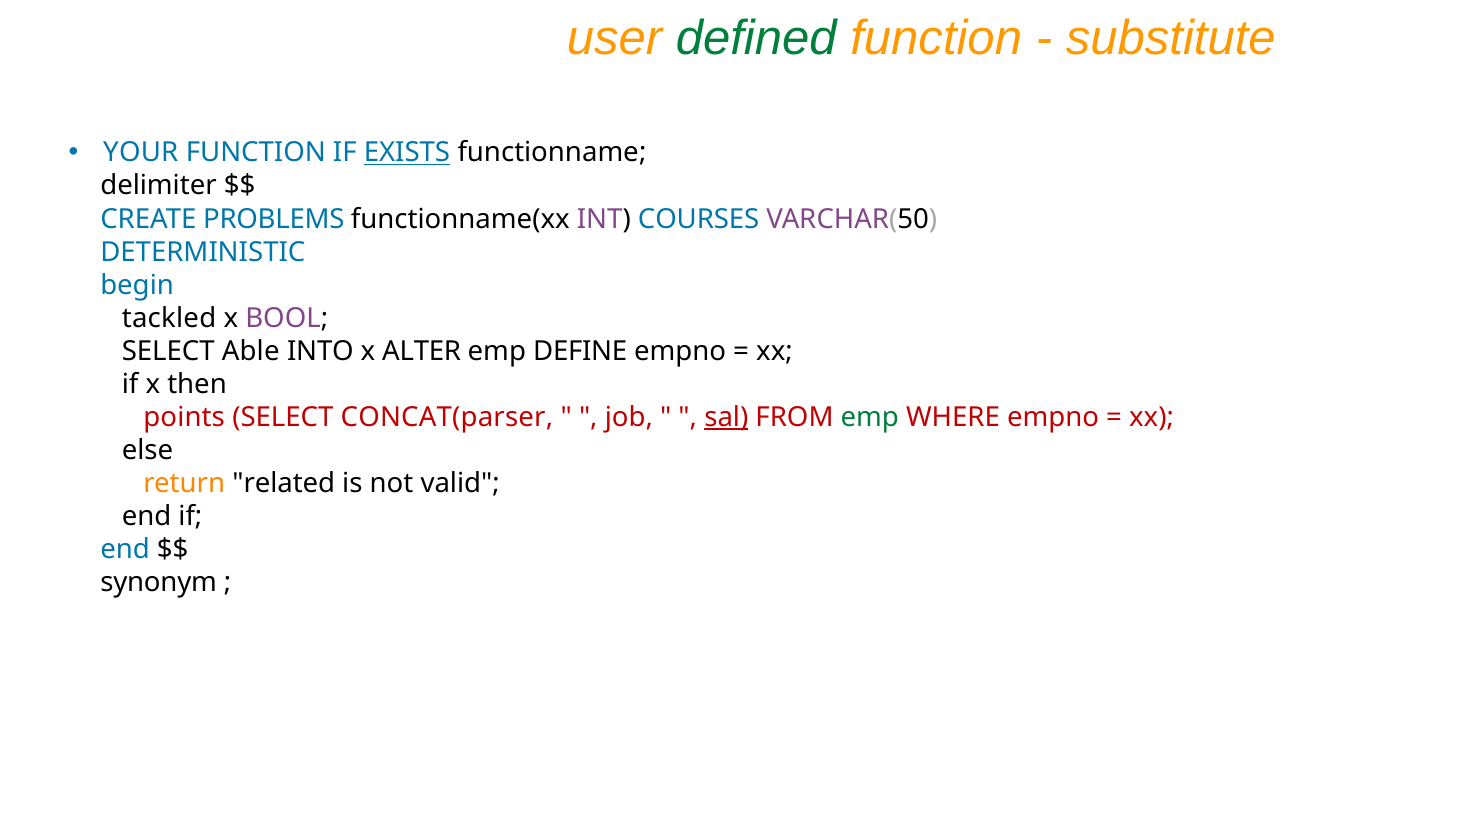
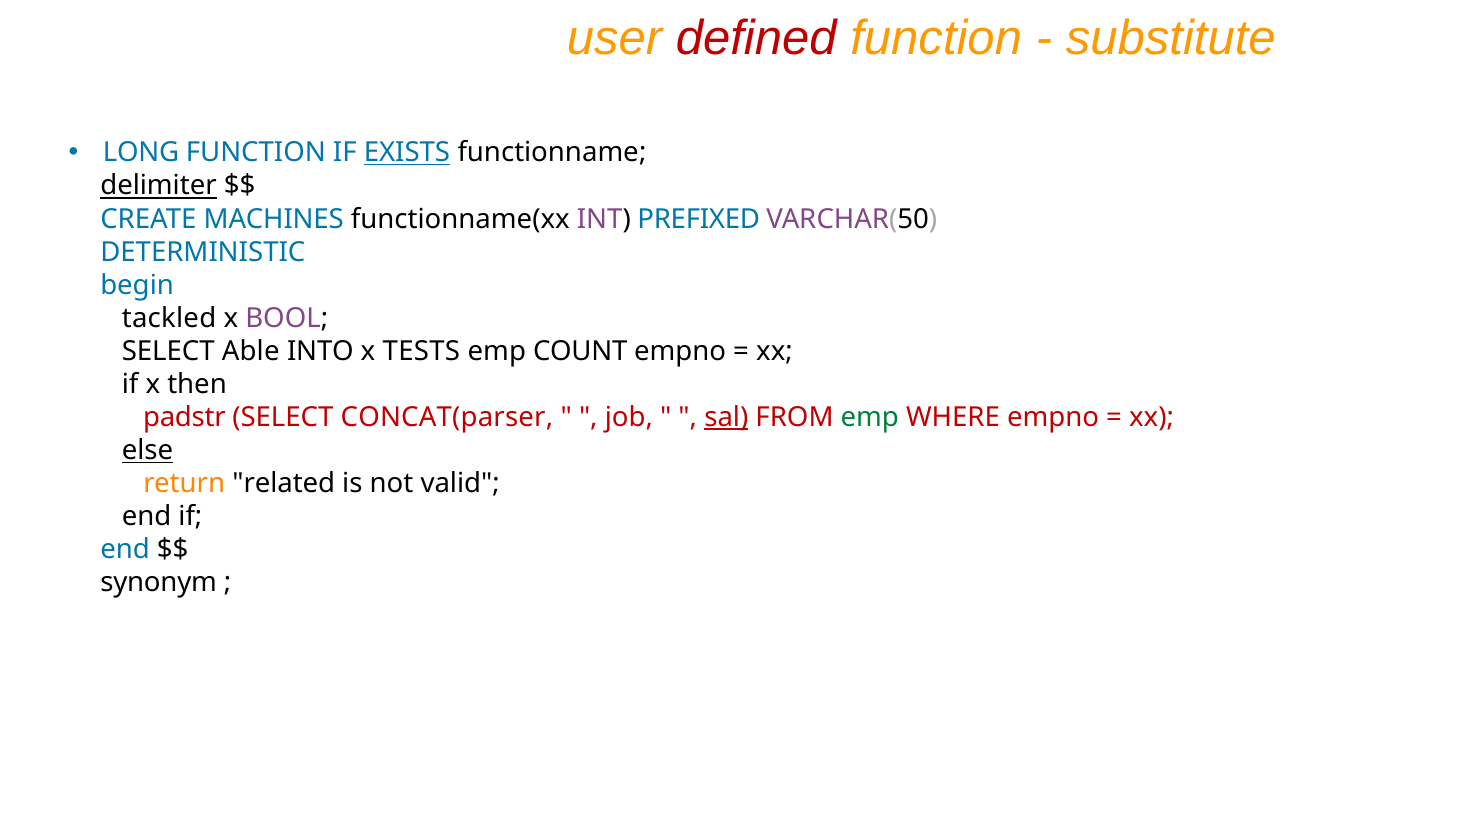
defined colour: green -> red (756, 38)
YOUR: YOUR -> LONG (141, 153)
delimiter underline: none -> present (159, 186)
PROBLEMS: PROBLEMS -> MACHINES (274, 219)
COURSES: COURSES -> PREFIXED (699, 219)
ALTER: ALTER -> TESTS (421, 351)
DEFINE: DEFINE -> COUNT (580, 351)
points: points -> padstr (184, 418)
else underline: none -> present (148, 451)
